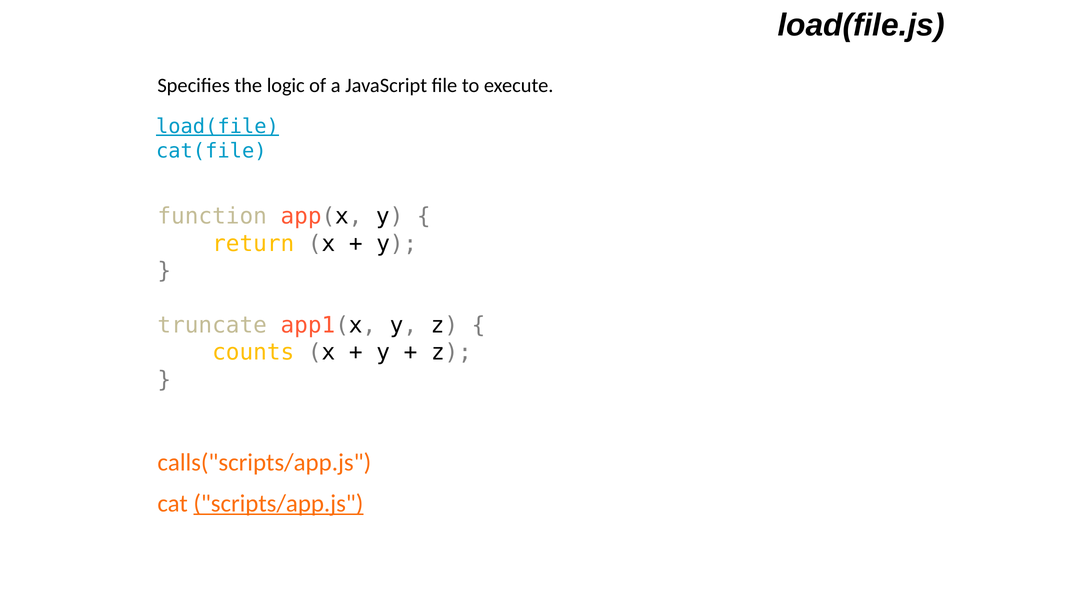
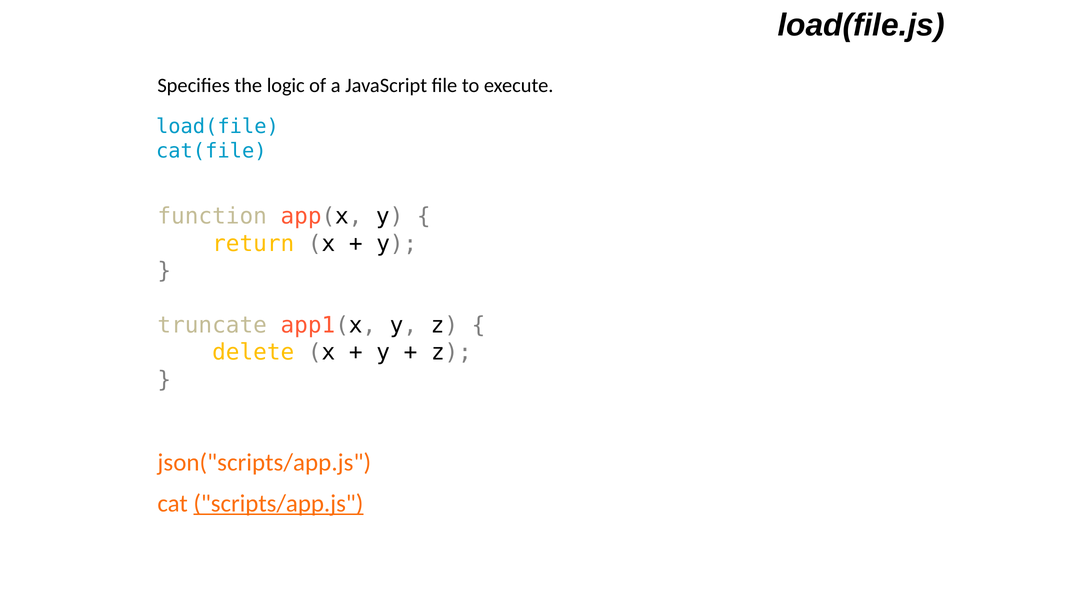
load(file underline: present -> none (217, 127)
counts: counts -> delete (253, 353)
calls("scripts/app.js: calls("scripts/app.js -> json("scripts/app.js (264, 463)
